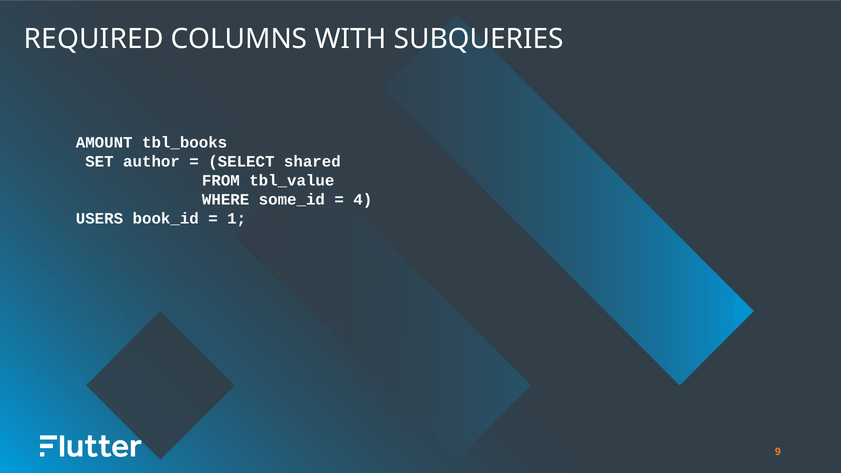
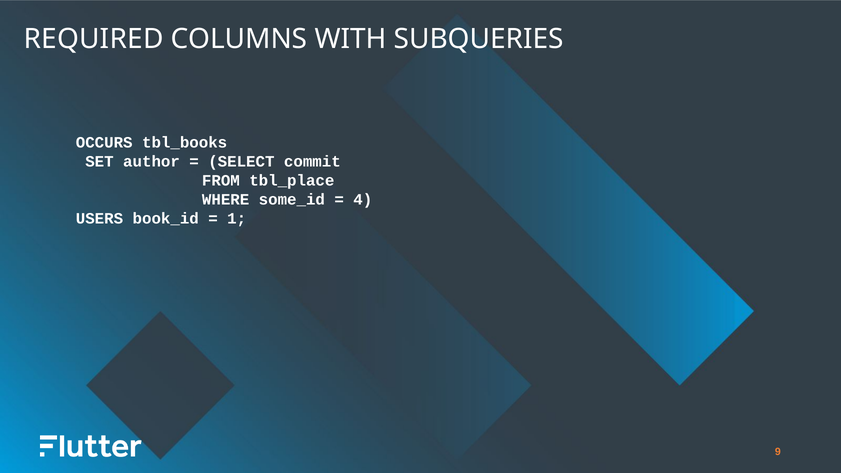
AMOUNT: AMOUNT -> OCCURS (104, 143)
shared: shared -> commit (312, 162)
tbl_value: tbl_value -> tbl_place (292, 181)
